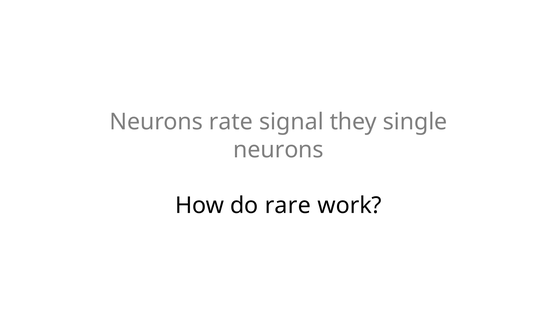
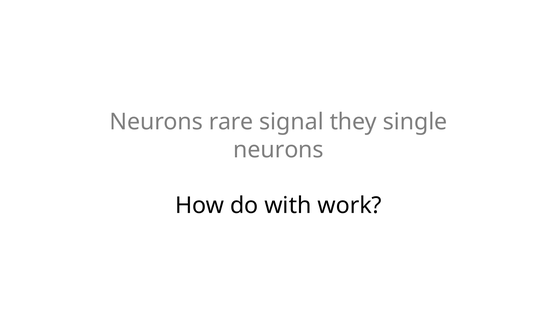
rate: rate -> rare (231, 122)
rare: rare -> with (288, 206)
